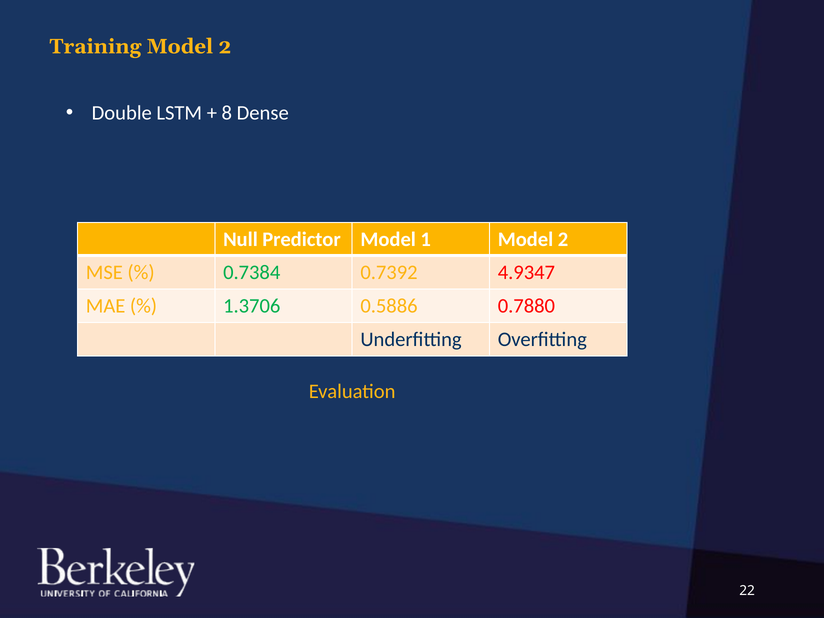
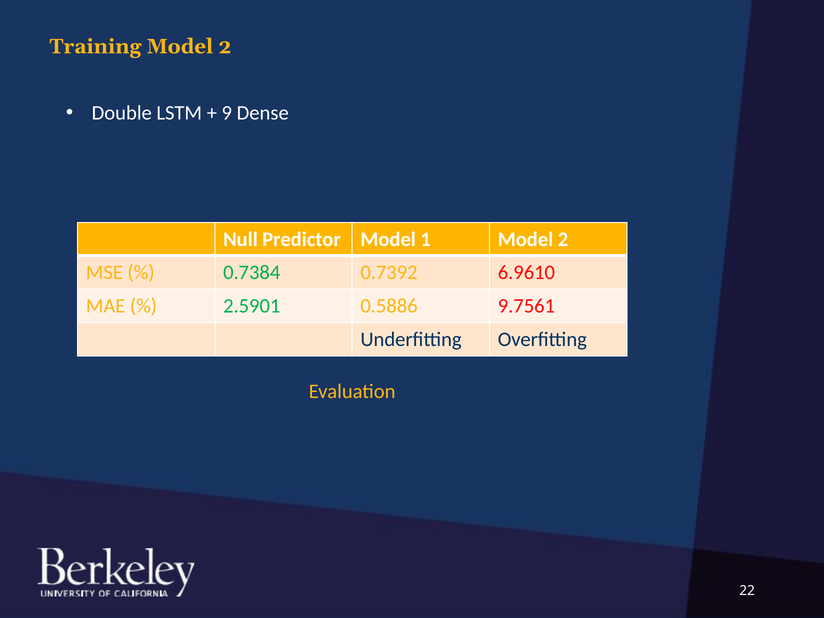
8: 8 -> 9 (227, 113)
4.9347: 4.9347 -> 6.9610 (526, 273)
1.3706: 1.3706 -> 2.5901 (252, 306)
0.7880: 0.7880 -> 9.7561 (526, 306)
